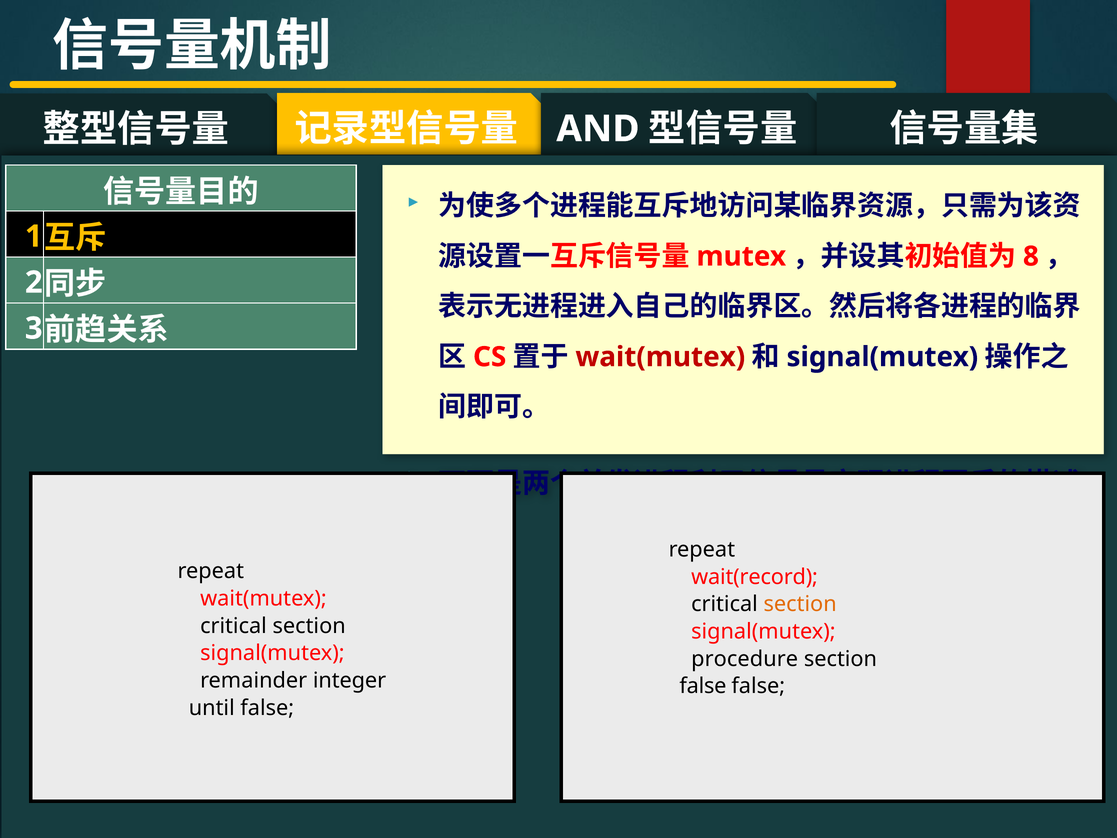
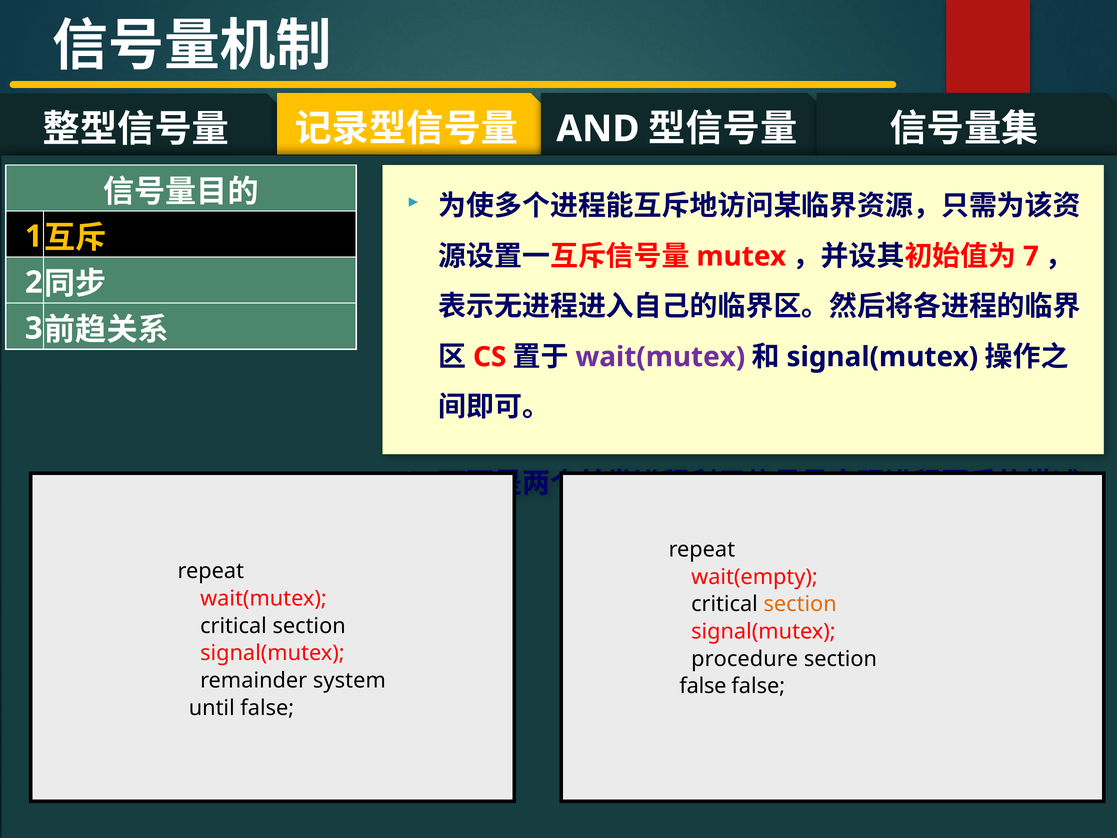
8: 8 -> 7 (1031, 256)
wait(mutex colour: red -> purple (660, 357)
wait(record: wait(record -> wait(empty (754, 577)
integer: integer -> system (349, 680)
